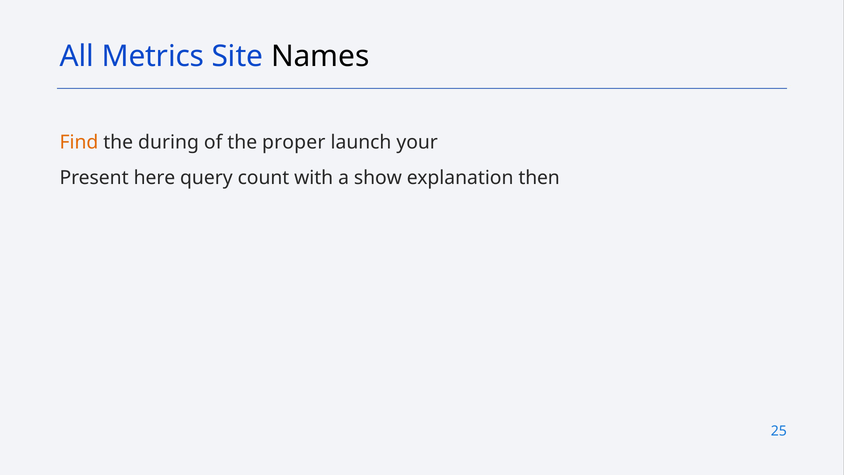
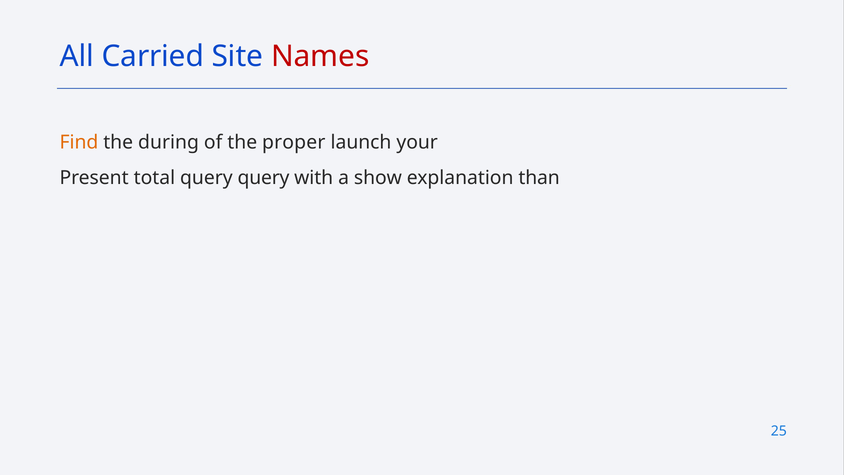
Metrics: Metrics -> Carried (153, 56)
Names colour: black -> red (320, 56)
here: here -> total (154, 178)
query count: count -> query (264, 178)
then: then -> than (539, 178)
